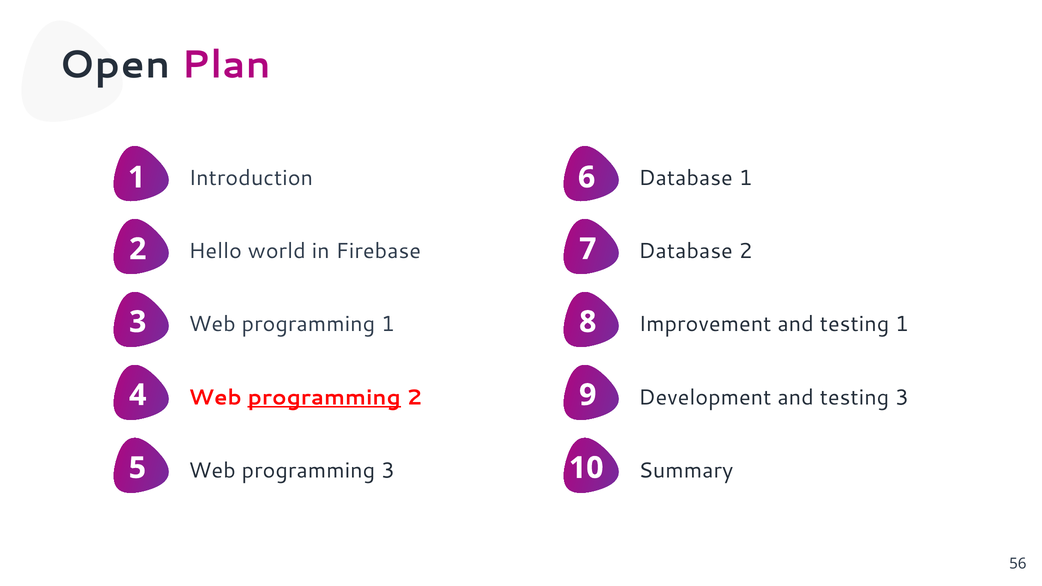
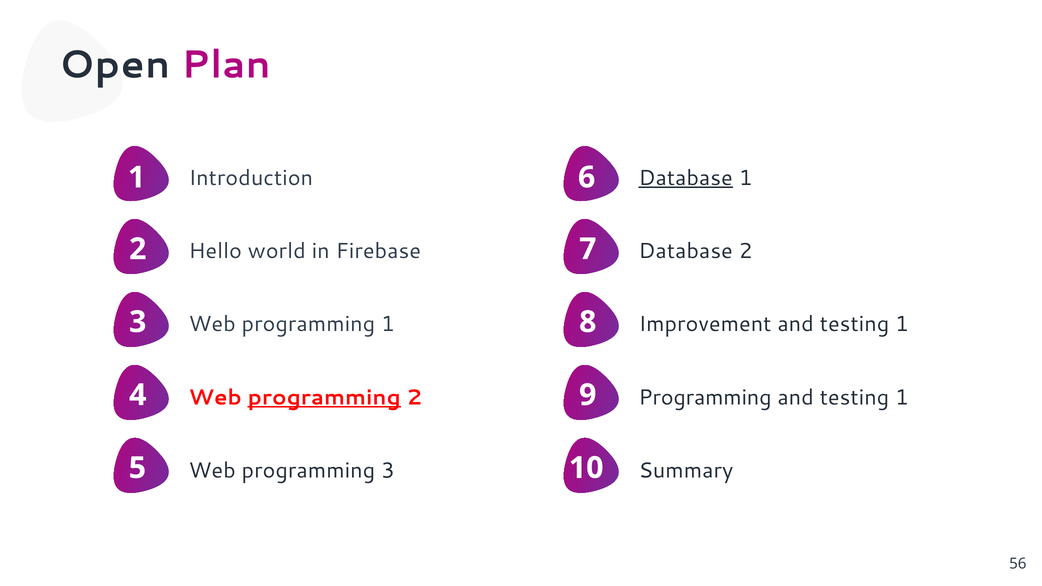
Database underline: none -> present (686, 178)
Development: Development -> Programming (705, 397)
3: 3 -> 1 (902, 397)
